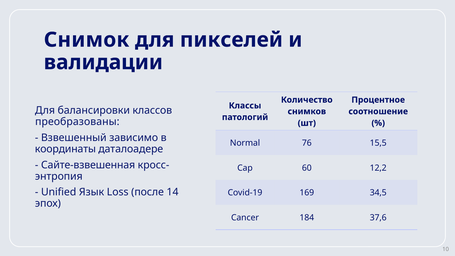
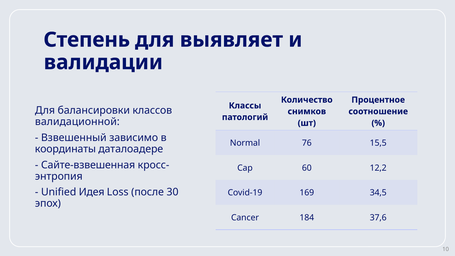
Снимок: Снимок -> Степень (87, 40)
пикселей: пикселей -> выявляет (231, 40)
преобразованы: преобразованы -> валидационной (77, 122)
Язык: Язык -> Идея (92, 192)
14: 14 -> 30 (173, 192)
